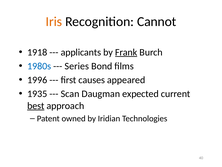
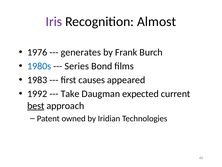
Iris colour: orange -> purple (54, 21)
Cannot: Cannot -> Almost (157, 21)
1918: 1918 -> 1976 (37, 52)
applicants: applicants -> generates (81, 52)
Frank underline: present -> none (126, 52)
1996: 1996 -> 1983 (37, 80)
1935: 1935 -> 1992 (37, 94)
Scan: Scan -> Take (70, 94)
